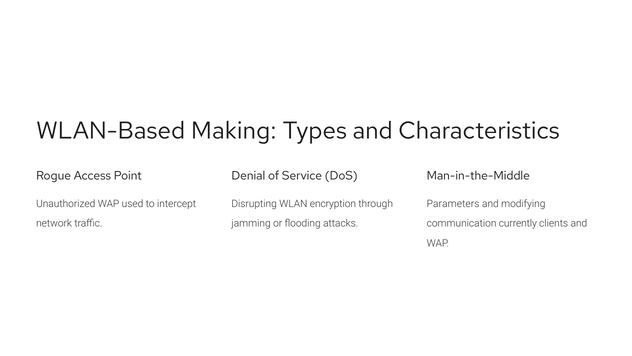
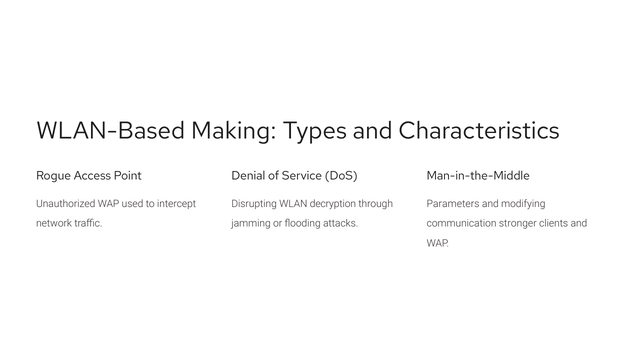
encryption: encryption -> decryption (333, 204)
currently: currently -> stronger (518, 223)
